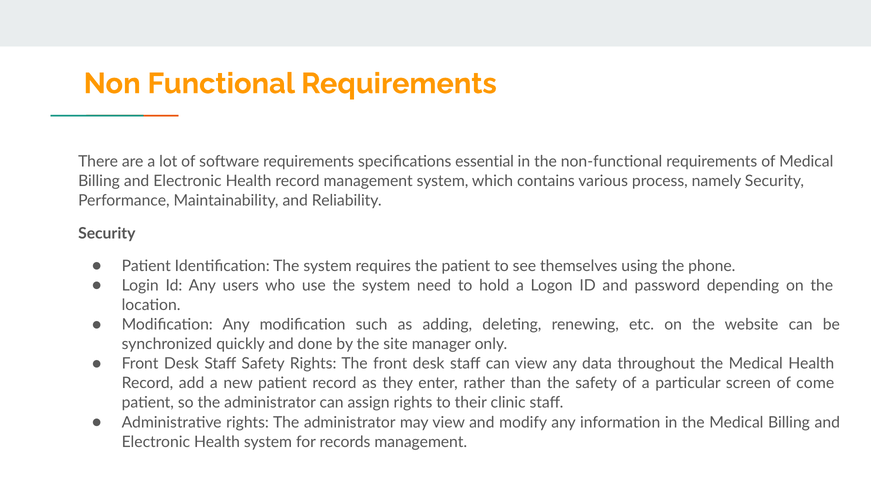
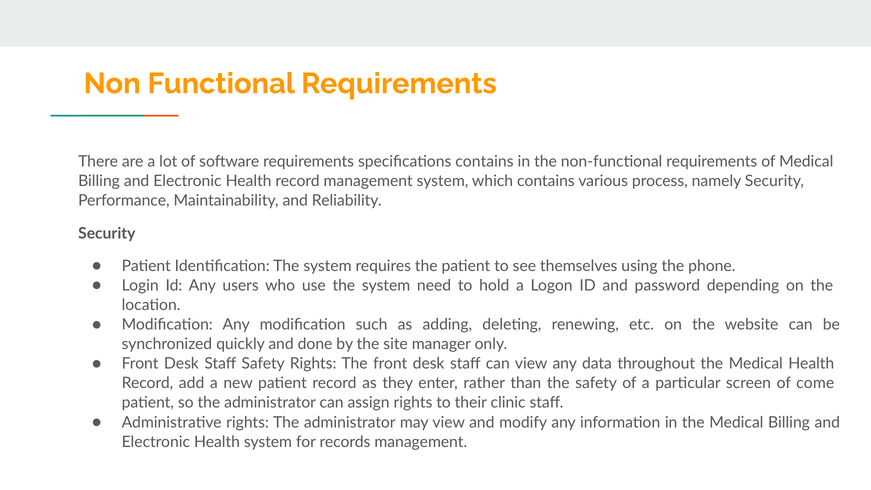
specifications essential: essential -> contains (484, 162)
